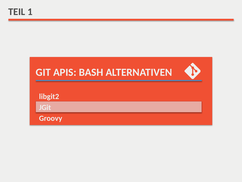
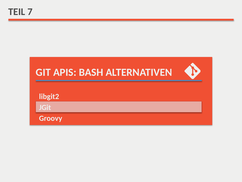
1: 1 -> 7 (30, 12)
